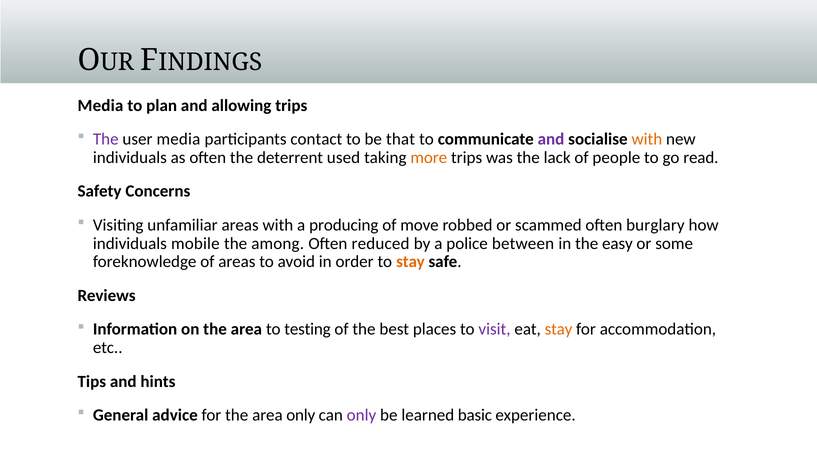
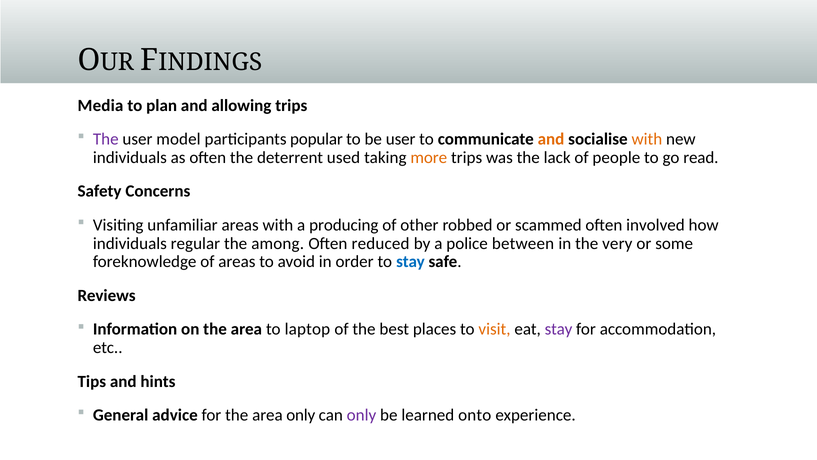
user media: media -> model (178, 139)
contact: contact -> popular (316, 139)
be that: that -> user (401, 139)
and colour: purple -> orange (551, 139)
move: move -> other (419, 225)
burglary: burglary -> involved (655, 225)
mobile: mobile -> regular (195, 243)
easy: easy -> very (617, 243)
stay colour: orange -> blue (410, 262)
testing: testing -> laptop (307, 329)
visit colour: purple -> orange (495, 329)
stay colour: orange -> purple (559, 329)
basic: basic -> onto (475, 415)
